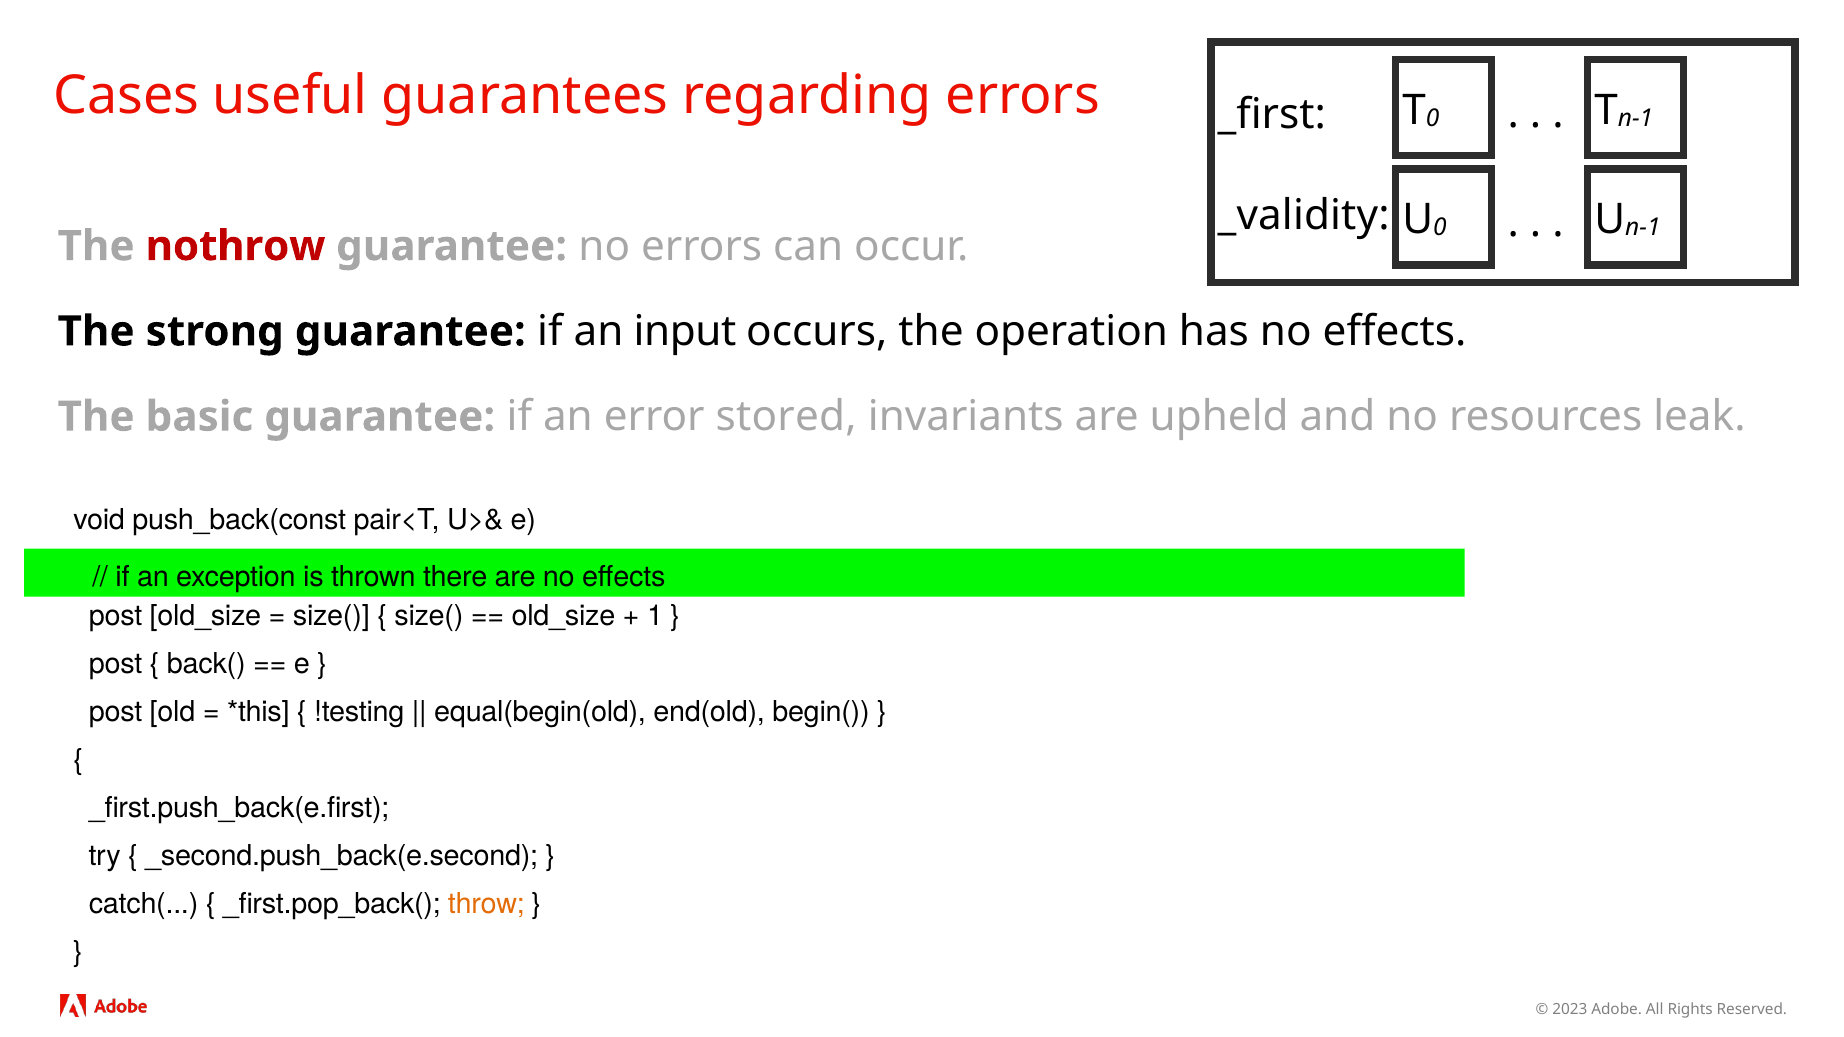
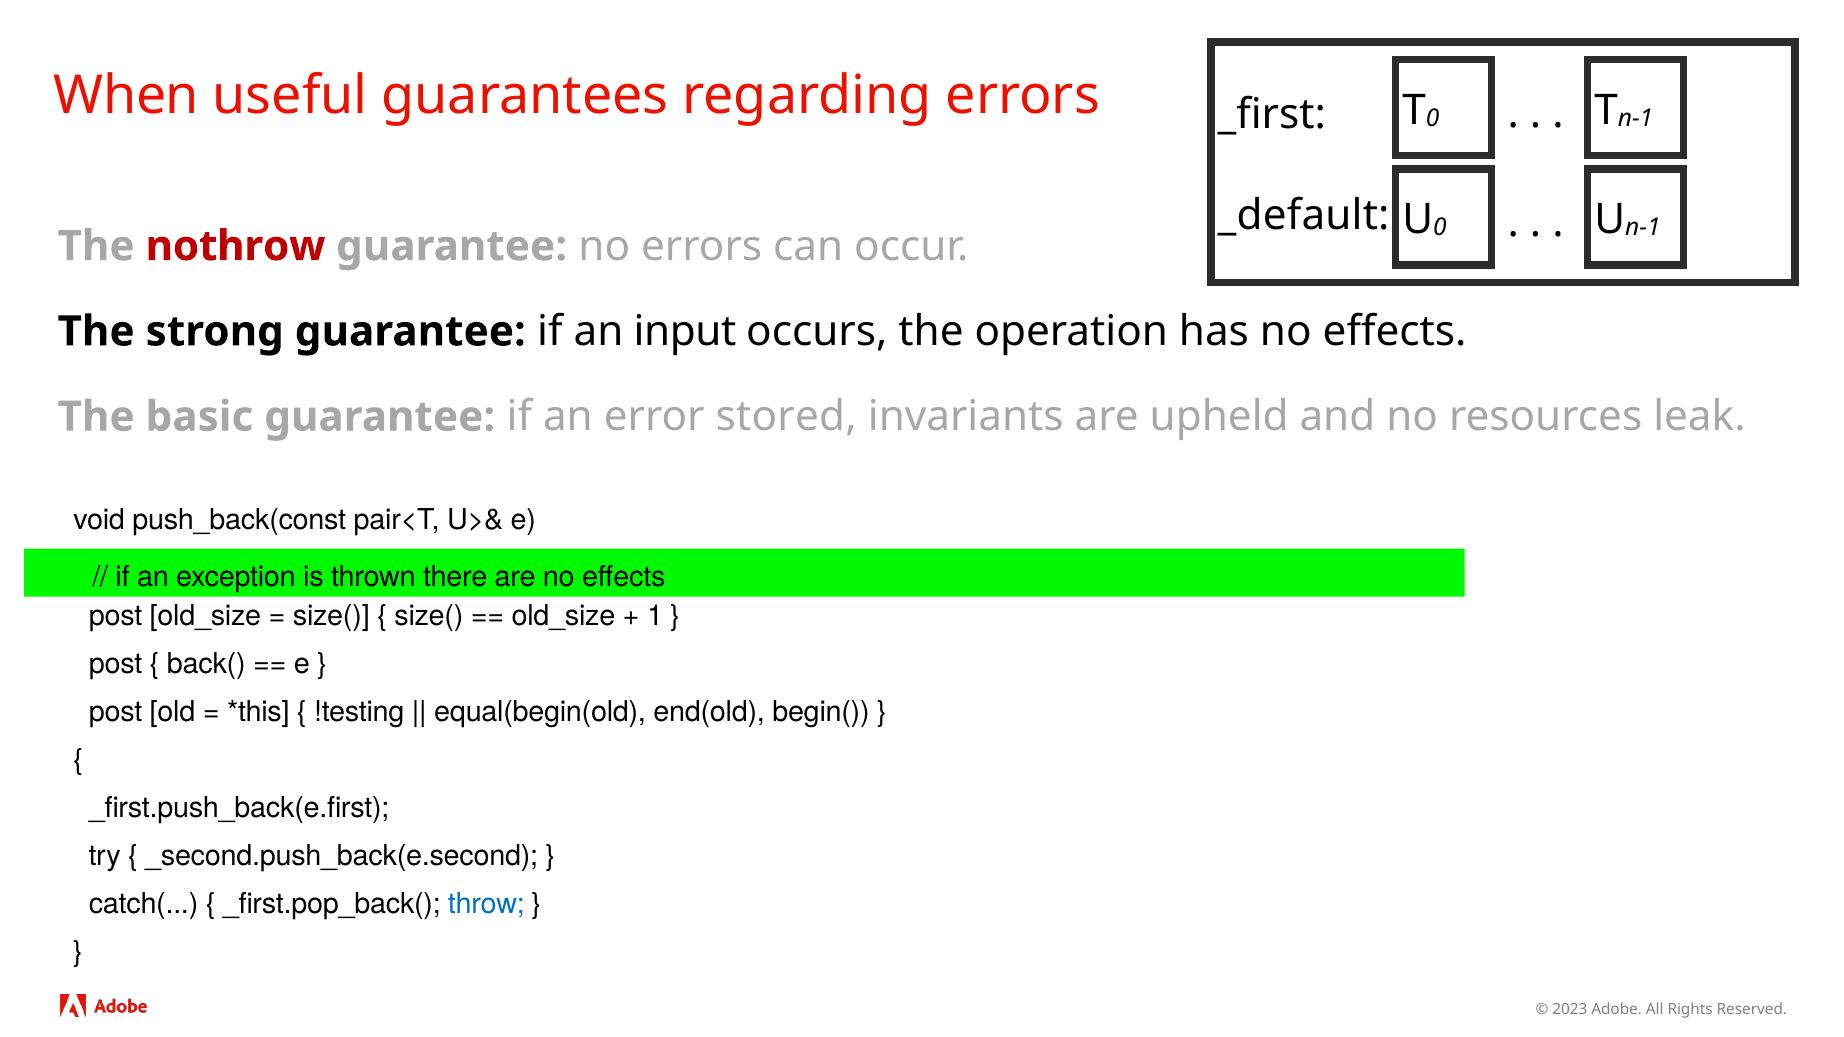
Cases: Cases -> When (127, 96)
_validity: _validity -> _default (1304, 216)
throw colour: orange -> blue (486, 904)
